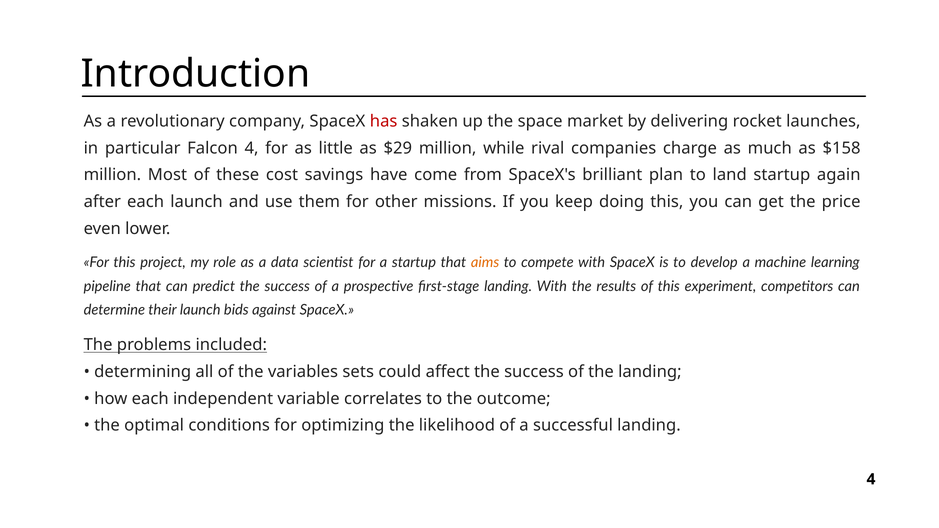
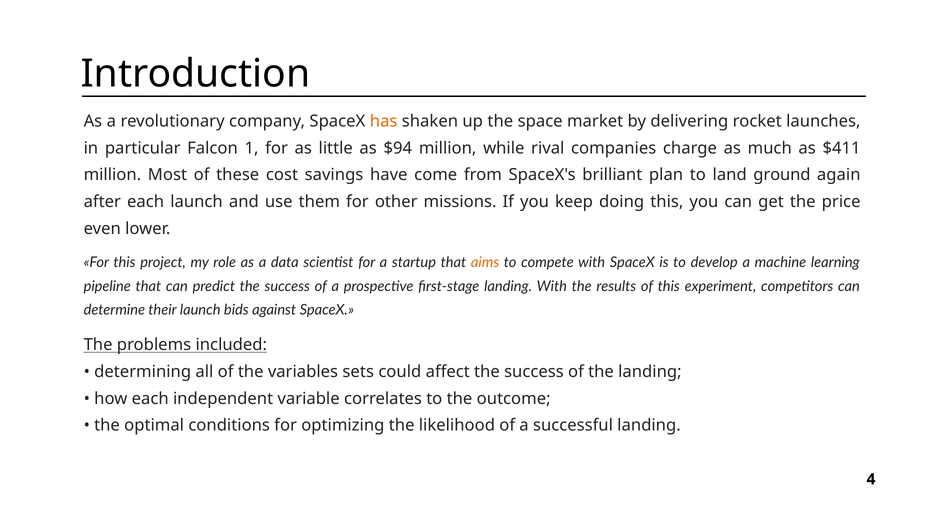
has colour: red -> orange (384, 121)
Falcon 4: 4 -> 1 (252, 148)
$29: $29 -> $94 (398, 148)
$158: $158 -> $411 (842, 148)
land startup: startup -> ground (782, 175)
